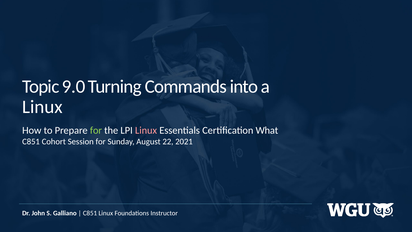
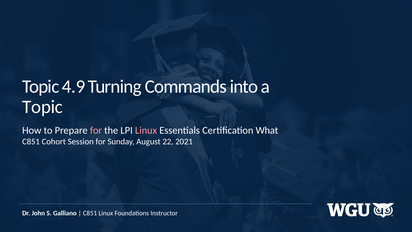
9.0: 9.0 -> 4.9 (74, 86)
Linux: Linux -> Topic (43, 107)
for colour: light green -> pink (96, 130)
